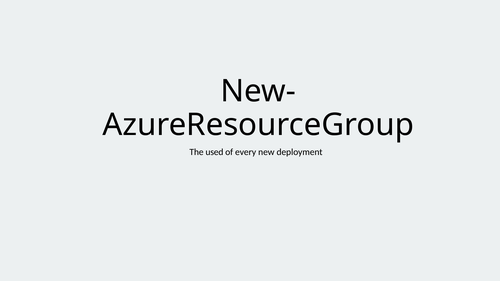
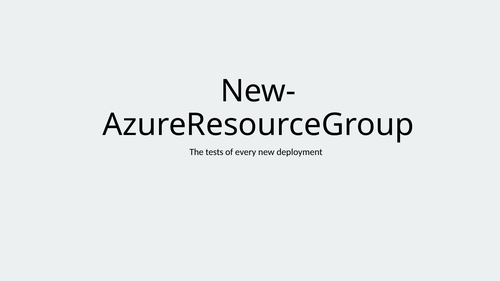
used: used -> tests (214, 152)
